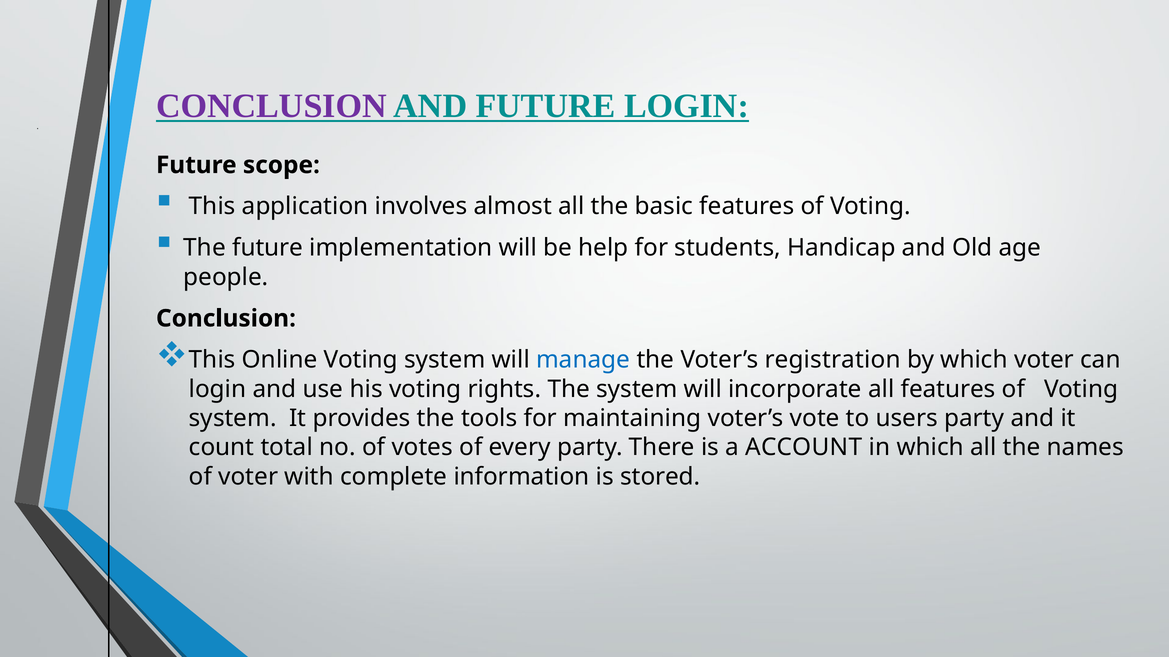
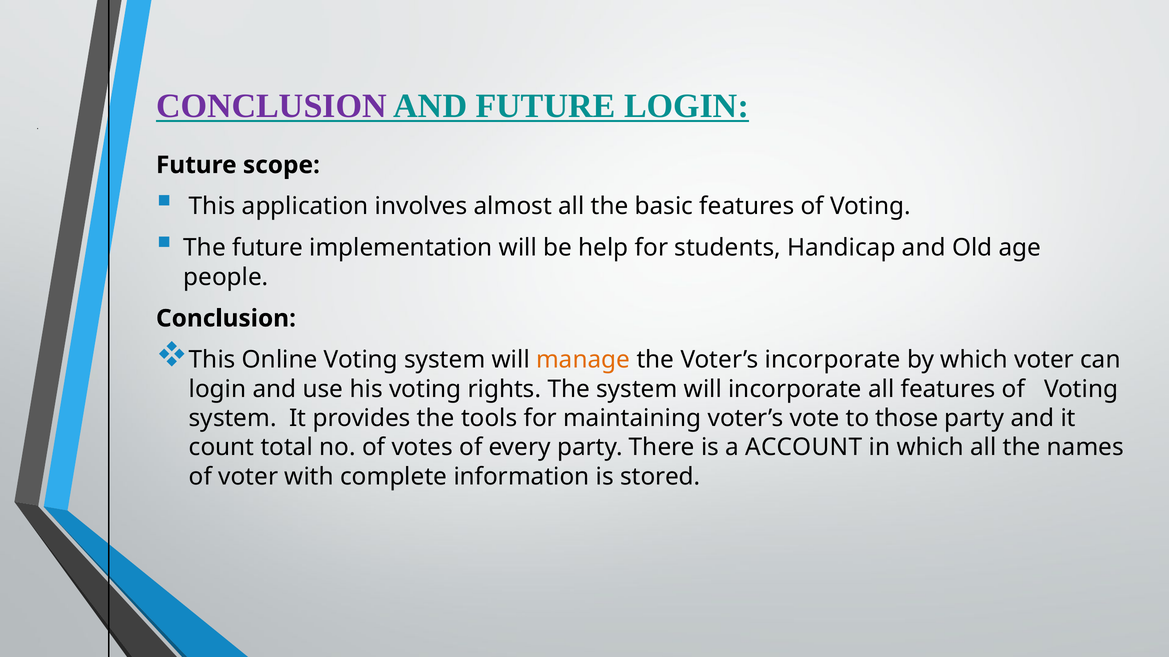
manage colour: blue -> orange (583, 360)
Voter’s registration: registration -> incorporate (833, 360)
users: users -> those (907, 419)
